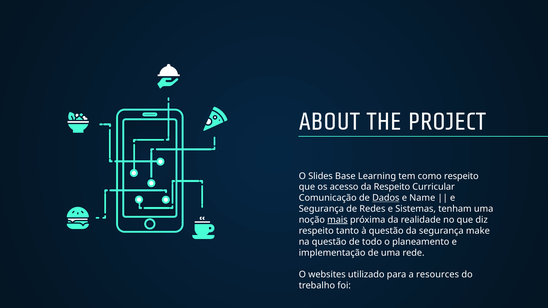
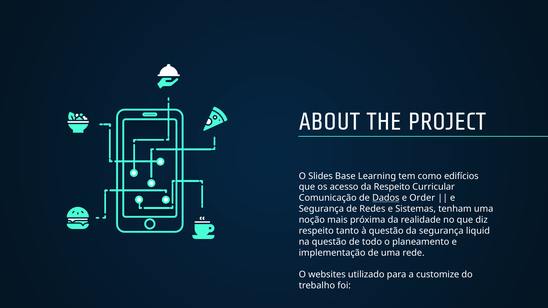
como respeito: respeito -> edifícios (461, 176)
Name: Name -> Order (422, 198)
mais underline: present -> none (337, 220)
make: make -> liquid (478, 231)
resources: resources -> customize (438, 275)
